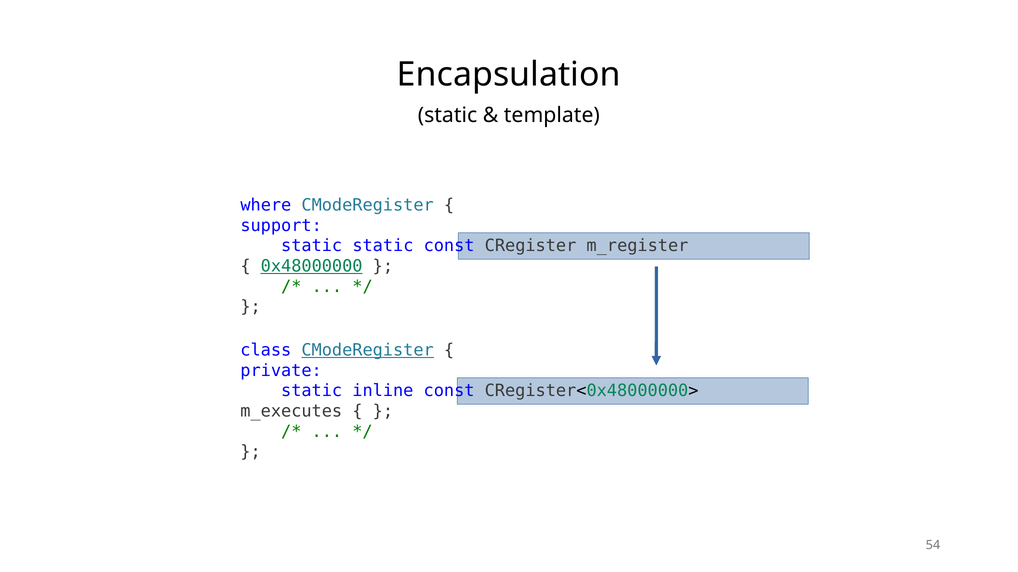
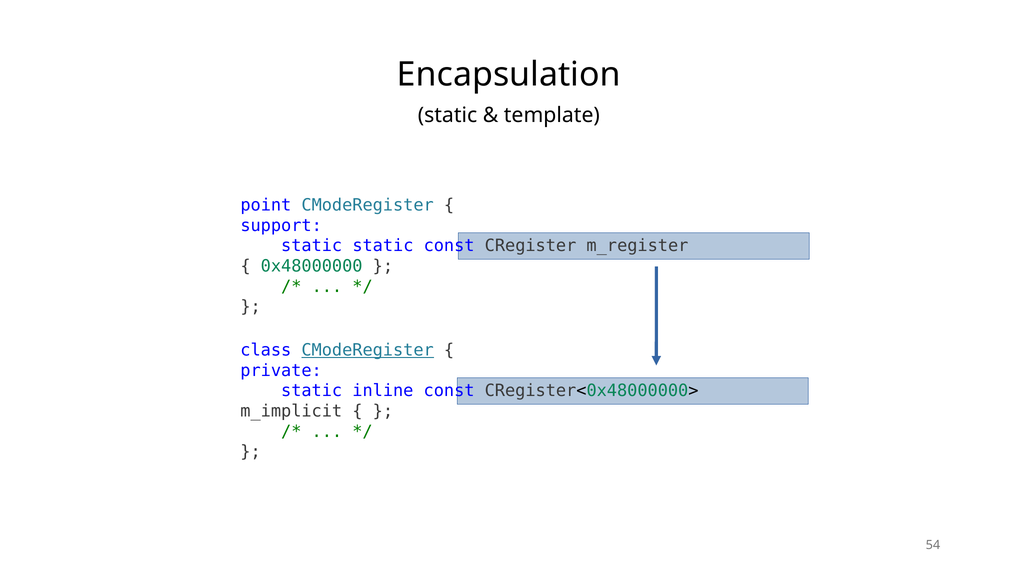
where: where -> point (266, 205)
0x48000000 underline: present -> none (312, 266)
m_executes: m_executes -> m_implicit (291, 412)
